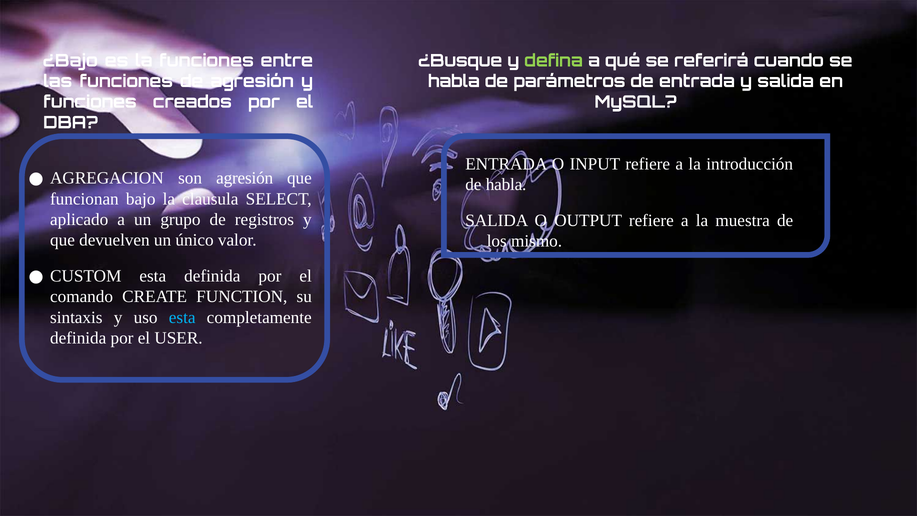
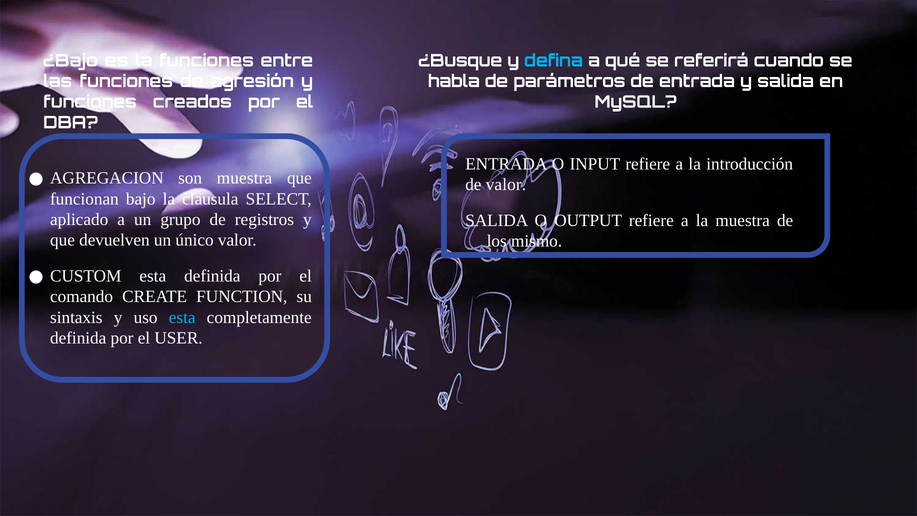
defina colour: light green -> light blue (554, 61)
son agresión: agresión -> muestra (245, 178)
de habla: habla -> valor (506, 185)
